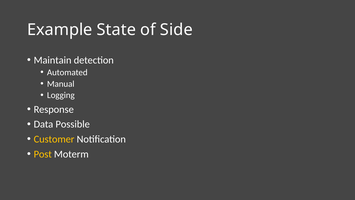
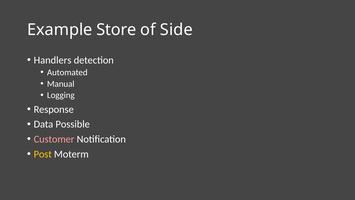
State: State -> Store (116, 30)
Maintain: Maintain -> Handlers (53, 60)
Customer colour: yellow -> pink (54, 139)
